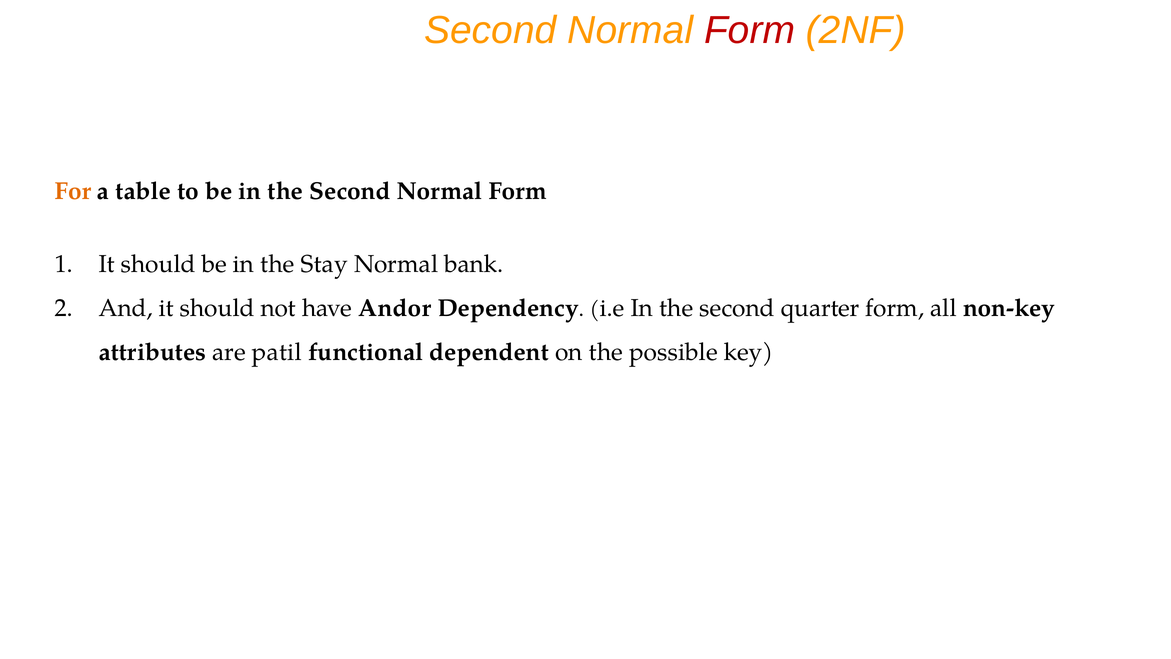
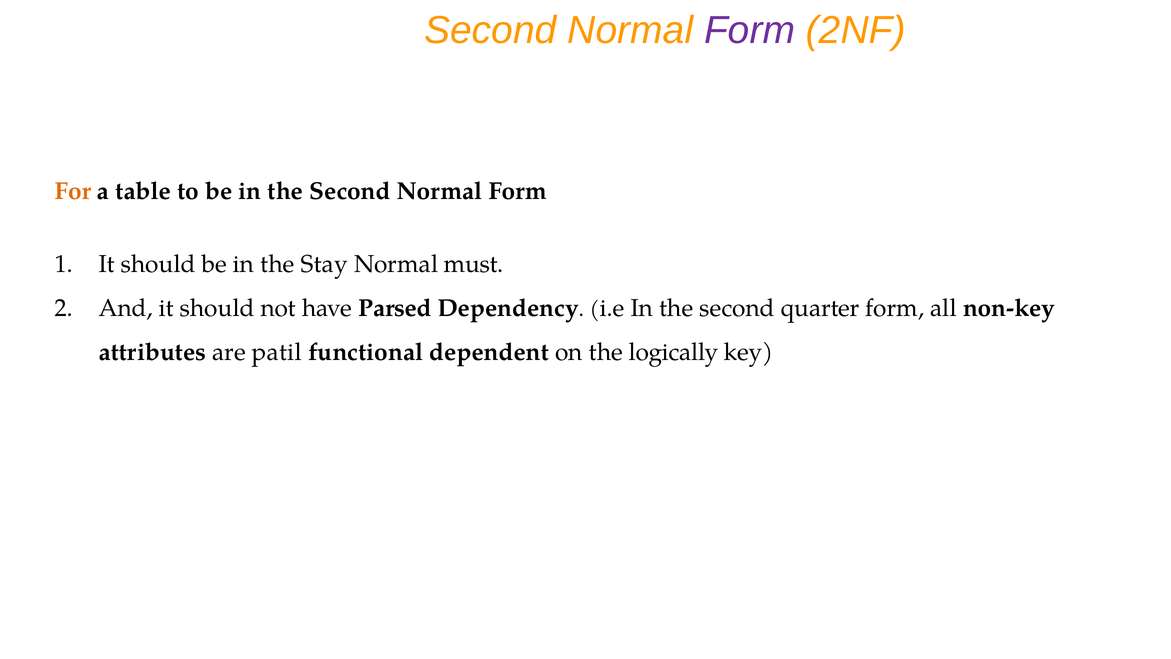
Form colour: red -> purple (750, 30)
bank: bank -> must (474, 264)
Andor: Andor -> Parsed (395, 308)
possible: possible -> logically (674, 352)
